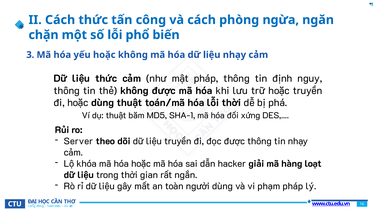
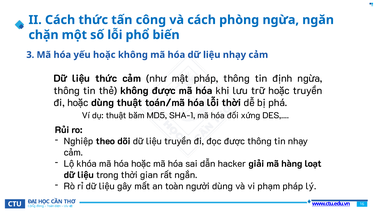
định nguy: nguy -> ngừa (310, 79)
Server: Server -> Nghiệp (78, 142)
